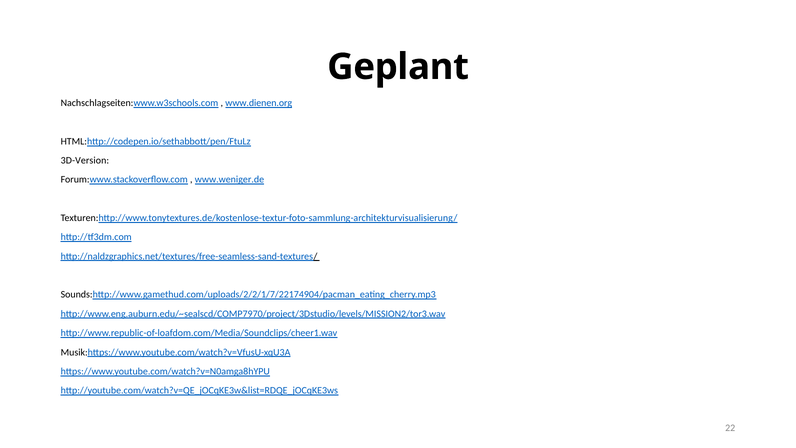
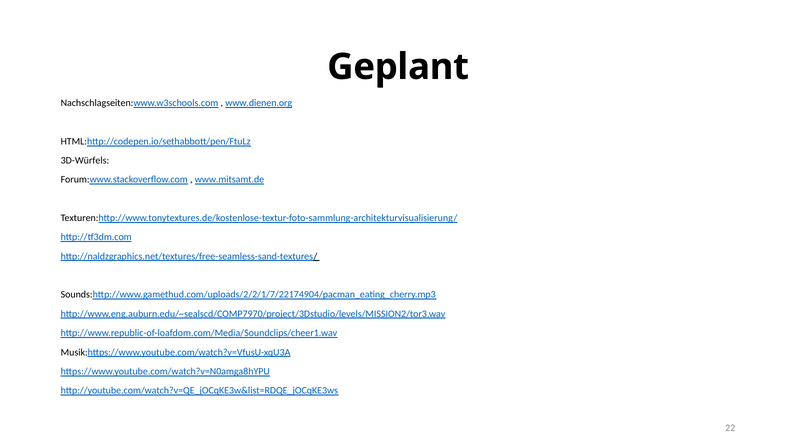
3D-Version: 3D-Version -> 3D-Würfels (85, 160)
www.weniger.de: www.weniger.de -> www.mitsamt.de (229, 180)
